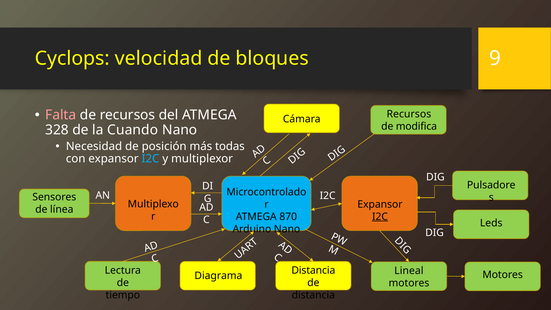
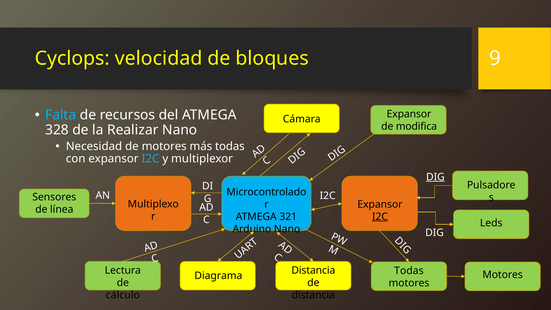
Falta colour: pink -> light blue (61, 115)
Recursos: Recursos -> Expansor (409, 114)
Cuando: Cuando -> Realizar (133, 130)
de posición: posición -> motores (164, 146)
DIG underline: none -> present (435, 177)
870: 870 -> 321 (288, 217)
Lineal: Lineal -> Todas (409, 271)
tiempo: tiempo -> cálculo (123, 295)
